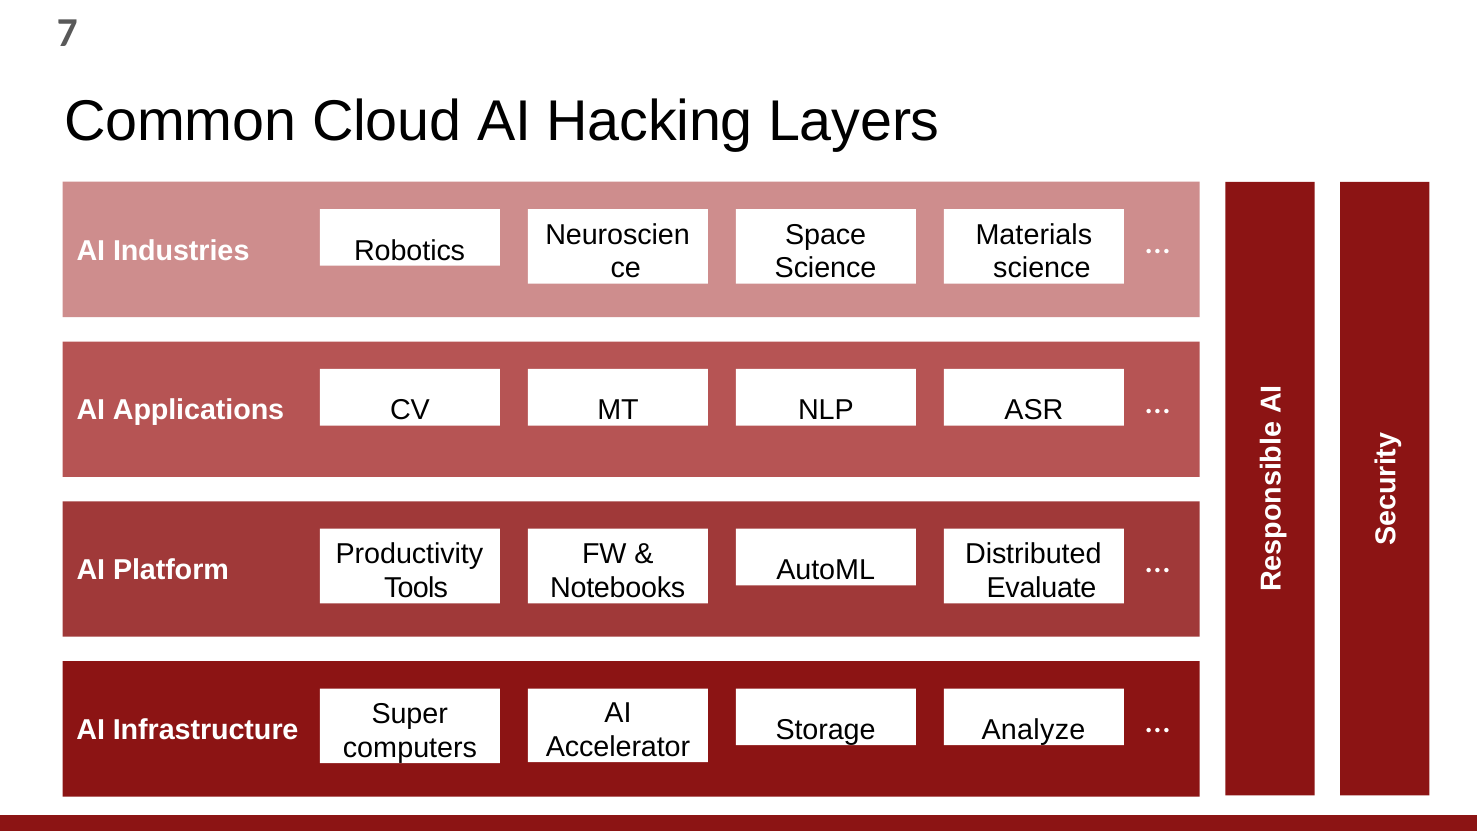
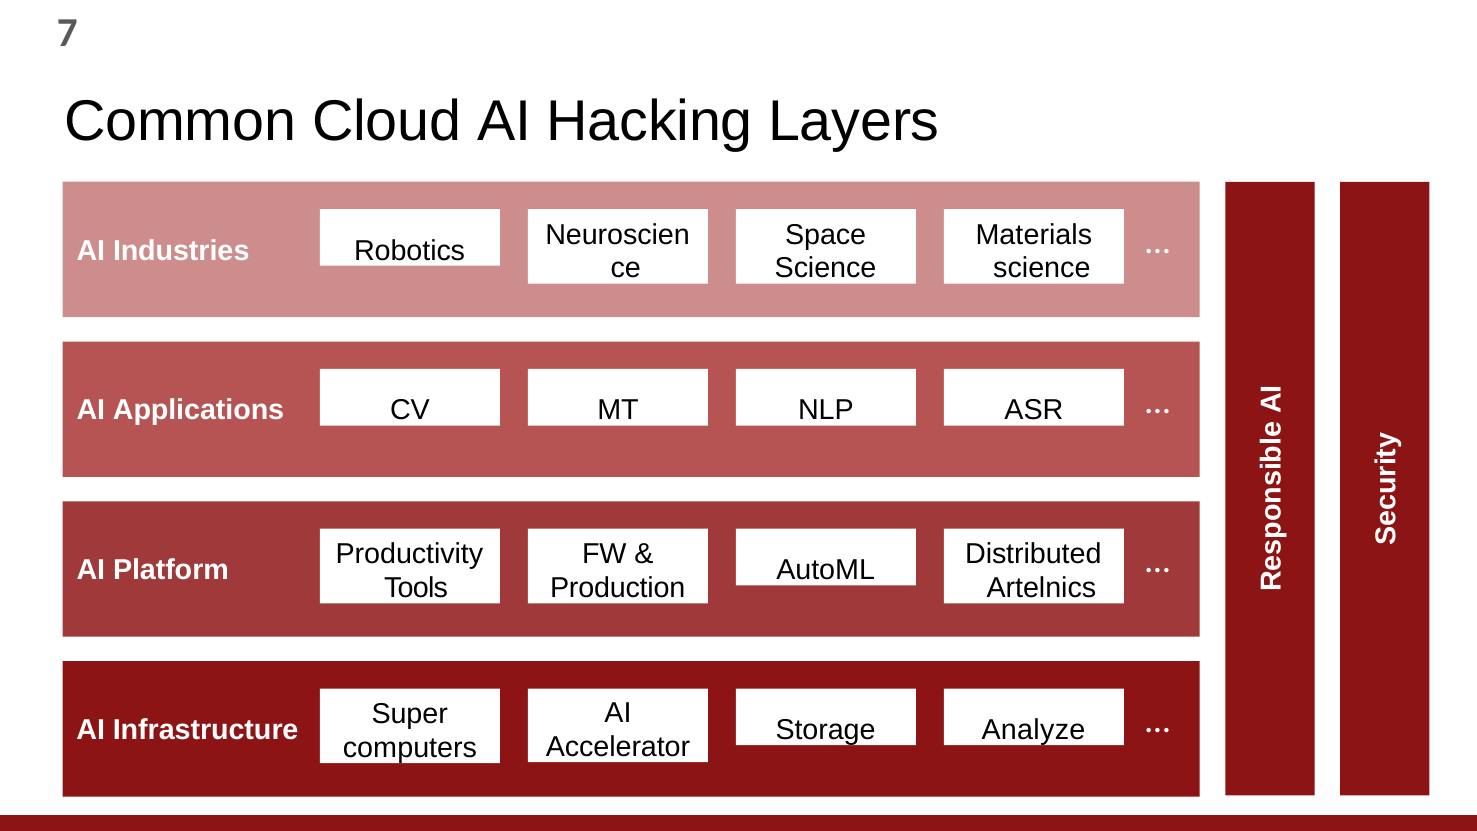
Notebooks: Notebooks -> Production (618, 588)
Evaluate: Evaluate -> Artelnics (1041, 588)
